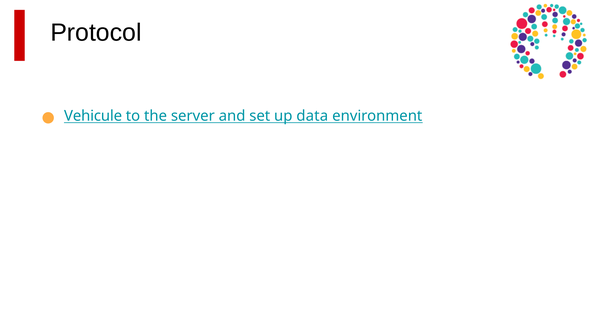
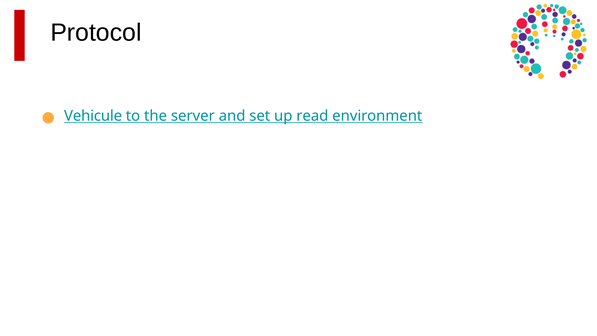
data: data -> read (312, 116)
